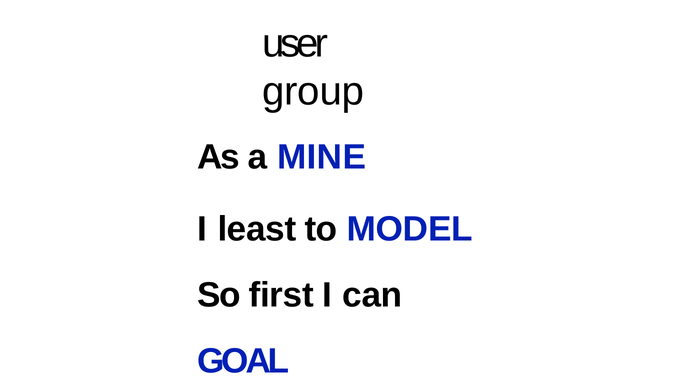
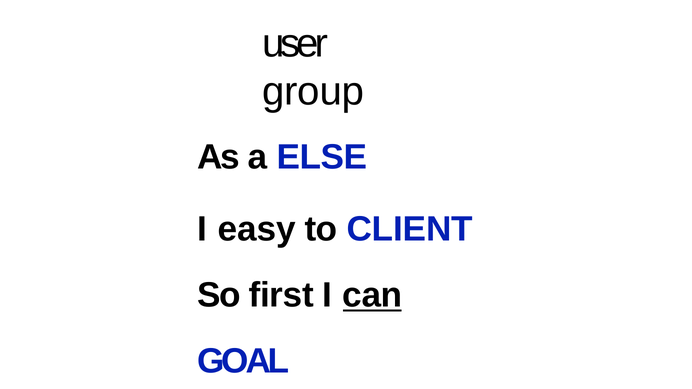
MINE: MINE -> ELSE (322, 157)
least: least -> easy (257, 229)
MODEL: MODEL -> CLIENT (410, 229)
can underline: none -> present (372, 295)
